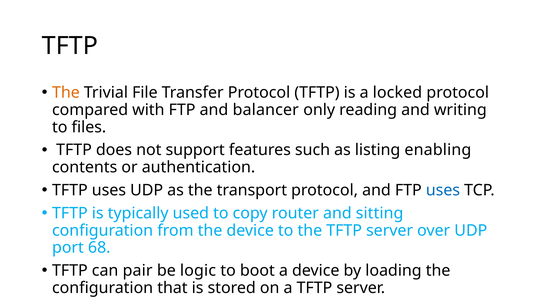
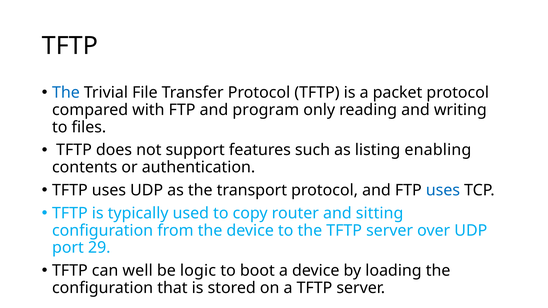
The colour: orange -> blue (66, 93)
locked: locked -> packet (398, 93)
balancer: balancer -> program (266, 110)
68: 68 -> 29 (99, 248)
pair: pair -> well (138, 271)
